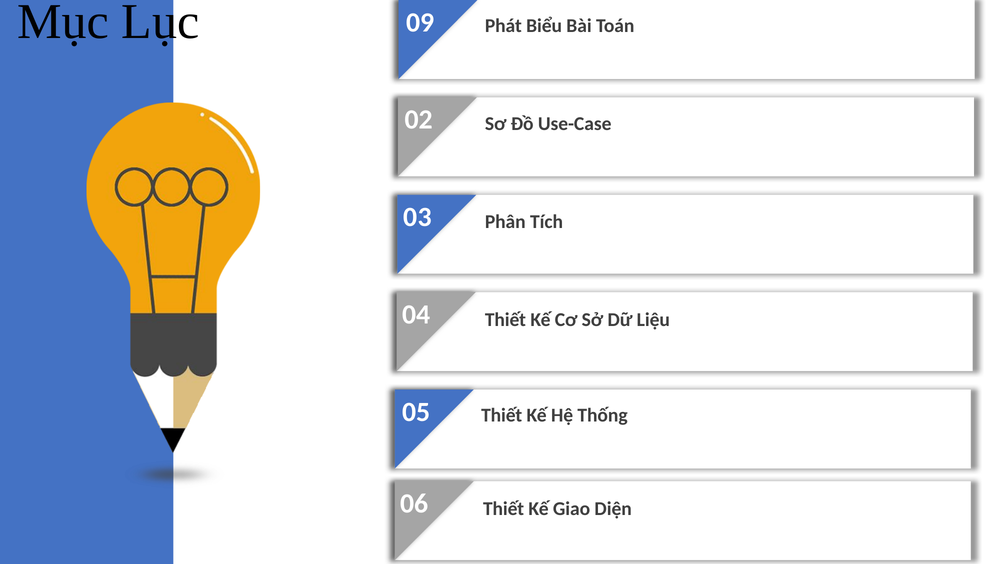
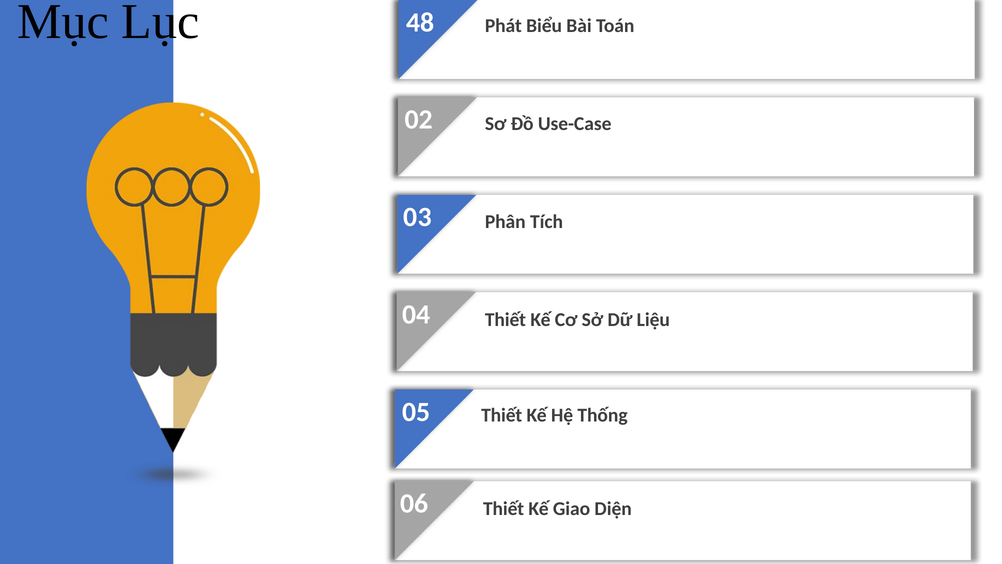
09: 09 -> 48 (420, 22)
